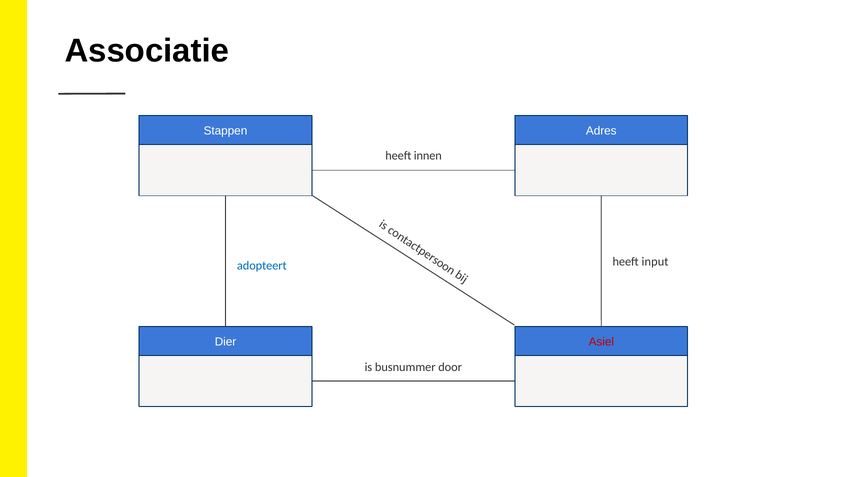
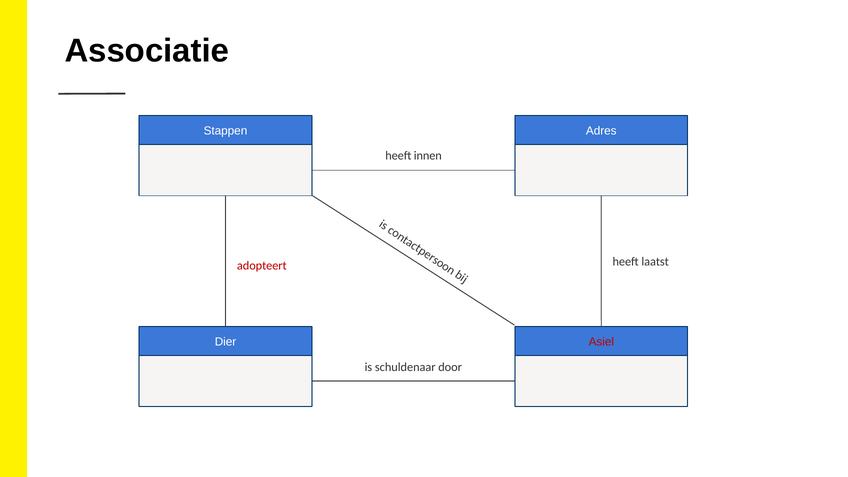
input: input -> laatst (655, 262)
adopteert colour: blue -> red (262, 266)
busnummer: busnummer -> schuldenaar (405, 367)
